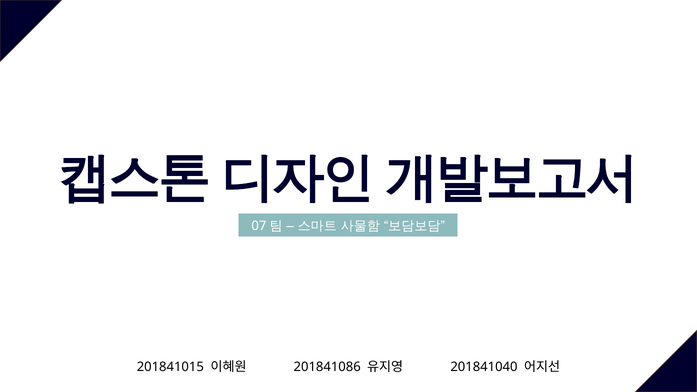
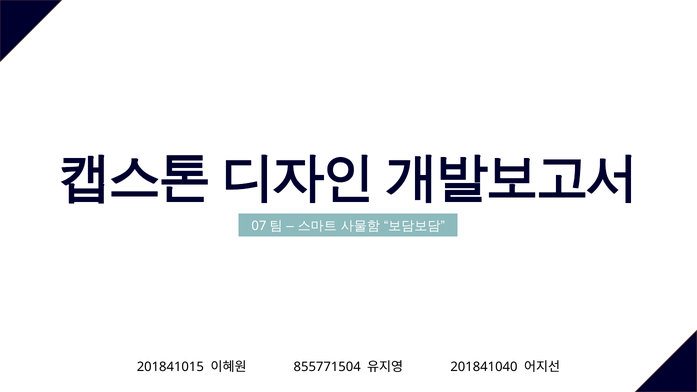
201841086: 201841086 -> 855771504 (327, 367)
